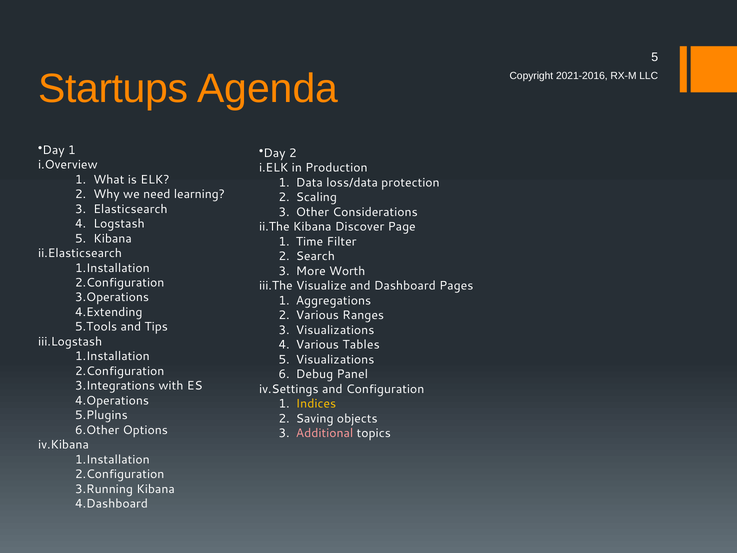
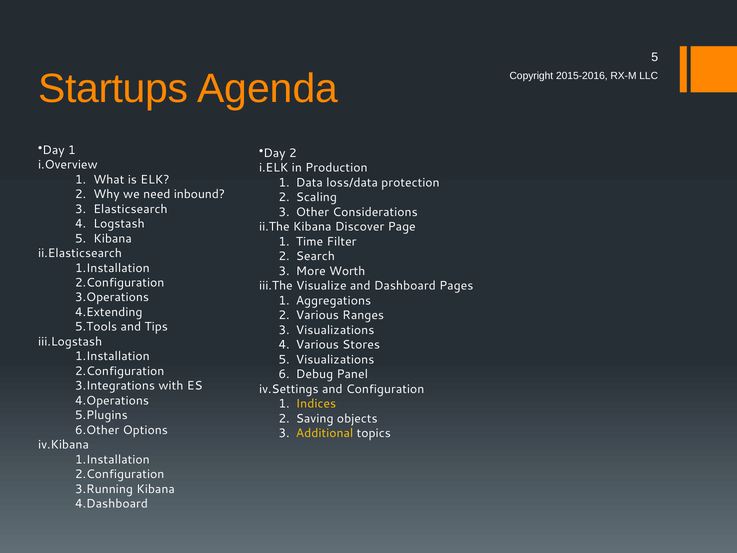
2021-2016: 2021-2016 -> 2015-2016 (582, 76)
learning: learning -> inbound (199, 194)
Tables: Tables -> Stores (361, 345)
Additional colour: pink -> yellow (325, 433)
